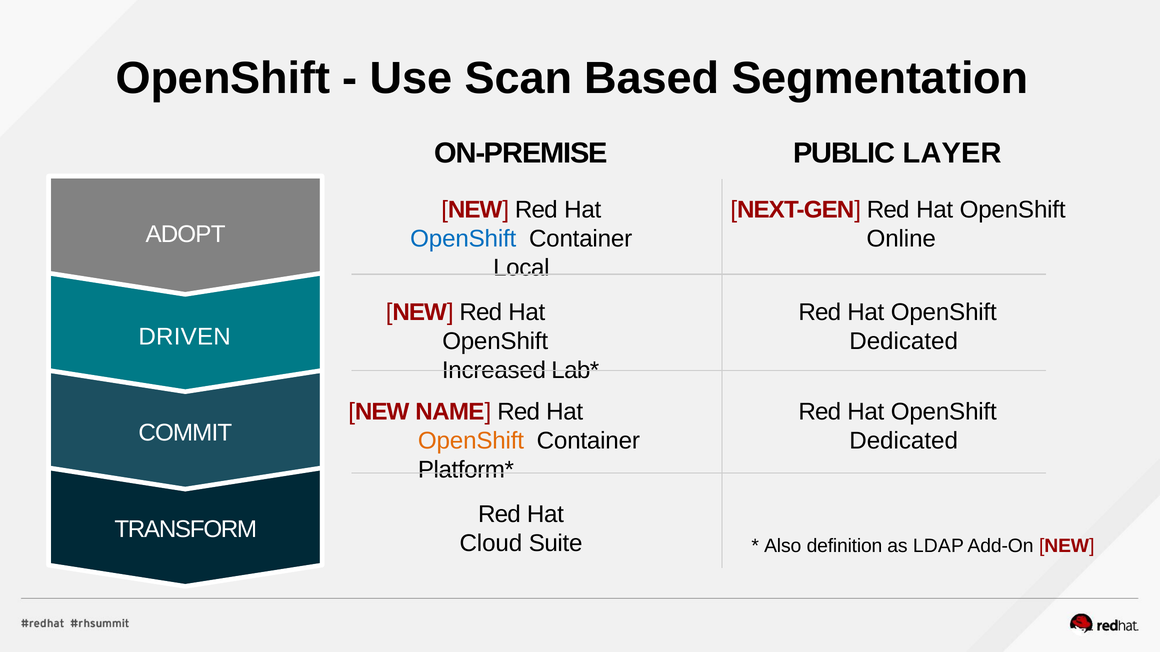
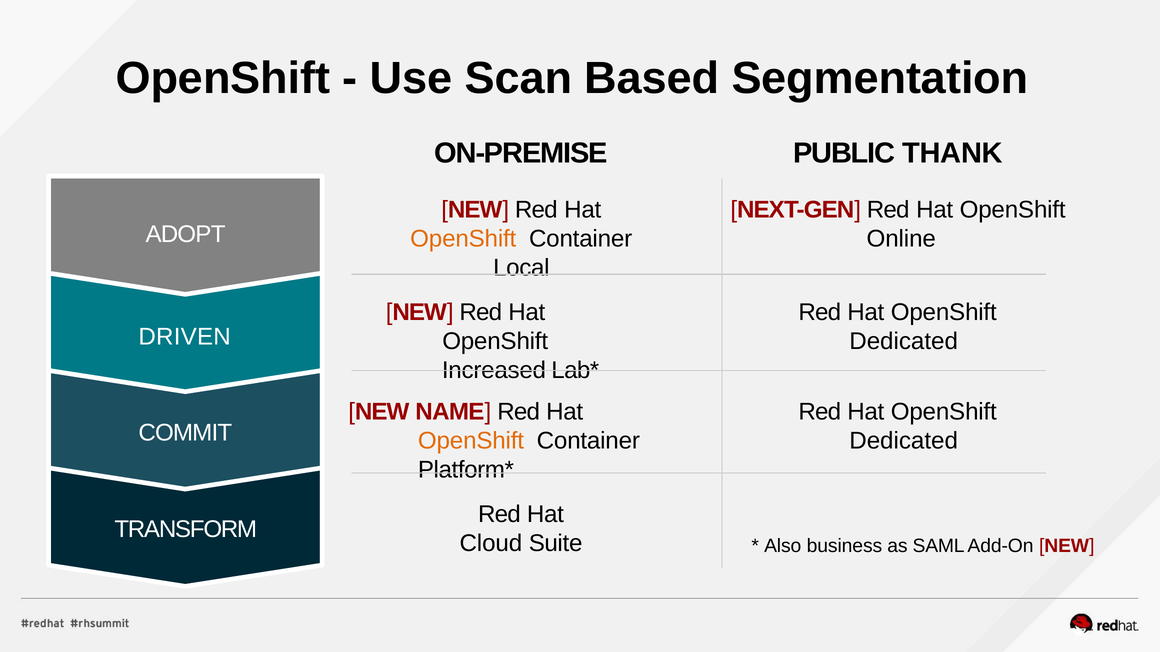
LAYER: LAYER -> THANK (953, 153)
OpenShift colour: blue -> orange (463, 239)
definition: definition -> business (844, 547)
LDAP: LDAP -> SAML (939, 547)
